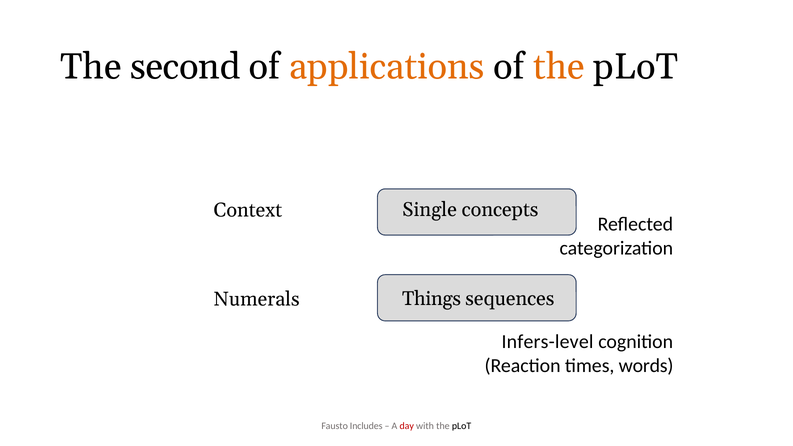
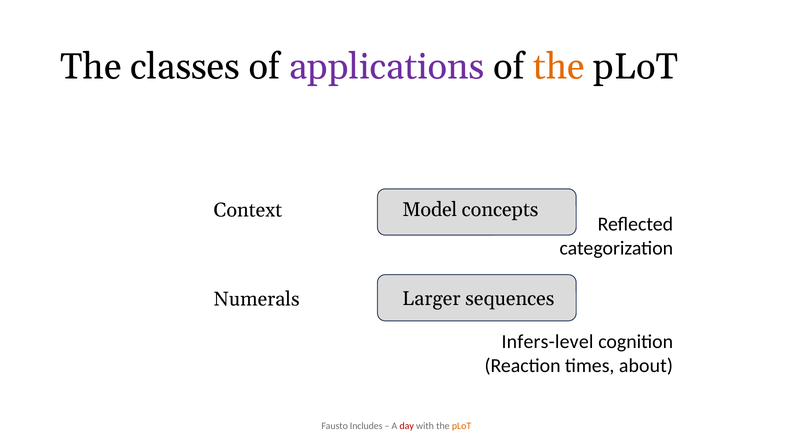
second: second -> classes (185, 67)
applications colour: orange -> purple (387, 67)
Single: Single -> Model (430, 210)
Things: Things -> Larger (431, 299)
words: words -> about (646, 366)
pLoT colour: black -> orange (462, 426)
